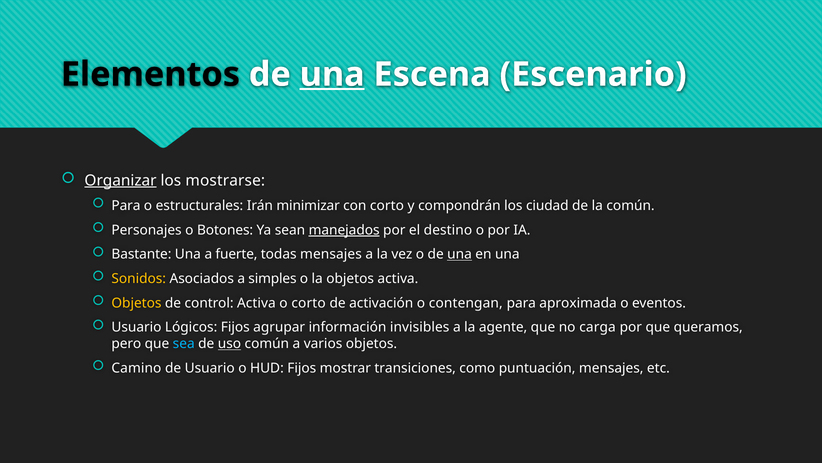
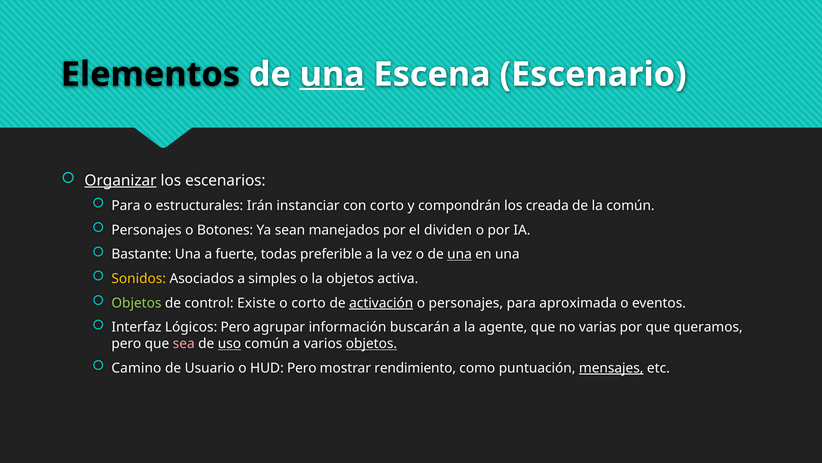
mostrarse: mostrarse -> escenarios (225, 180)
minimizar: minimizar -> instanciar (308, 205)
ciudad: ciudad -> creada (547, 205)
manejados underline: present -> none (344, 230)
destino: destino -> dividen (448, 230)
todas mensajes: mensajes -> preferible (331, 254)
Objetos colour: yellow -> light green (136, 303)
control Activa: Activa -> Existe (256, 303)
activación underline: none -> present (381, 303)
o contengan: contengan -> personajes (466, 303)
Usuario: Usuario -> Interfaz (136, 327)
Lógicos Fijos: Fijos -> Pero (235, 327)
invisibles: invisibles -> buscarán (420, 327)
carga: carga -> varias (598, 327)
sea colour: light blue -> pink (184, 343)
objetos underline: none -> present (371, 343)
HUD Fijos: Fijos -> Pero (302, 368)
transiciones: transiciones -> rendimiento (415, 368)
mensajes underline: none -> present (611, 368)
